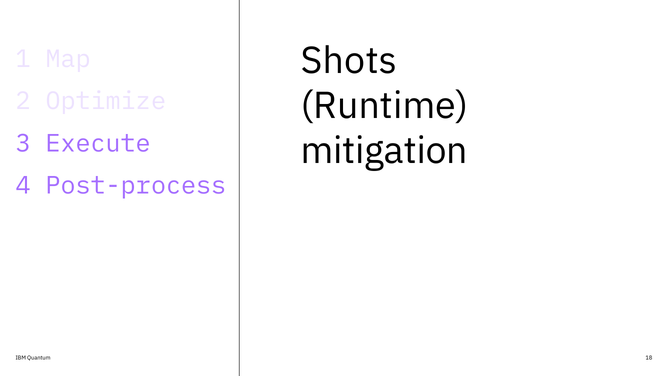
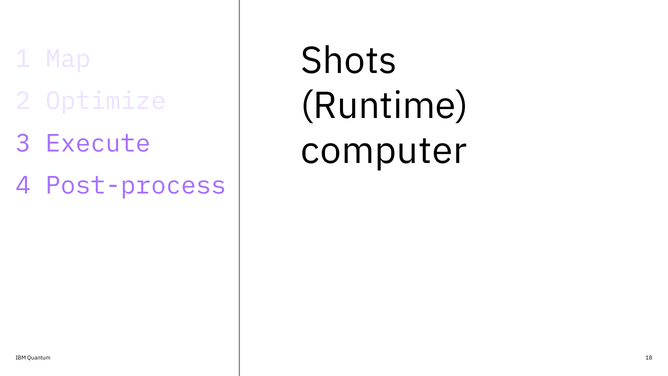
mitigation: mitigation -> computer (384, 151)
